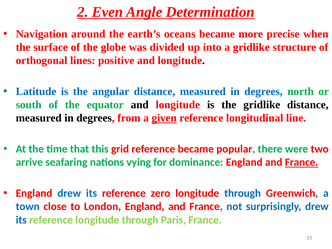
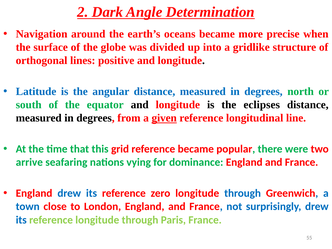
Even: Even -> Dark (108, 12)
the gridlike: gridlike -> eclipses (262, 105)
France underline: present -> none (302, 162)
